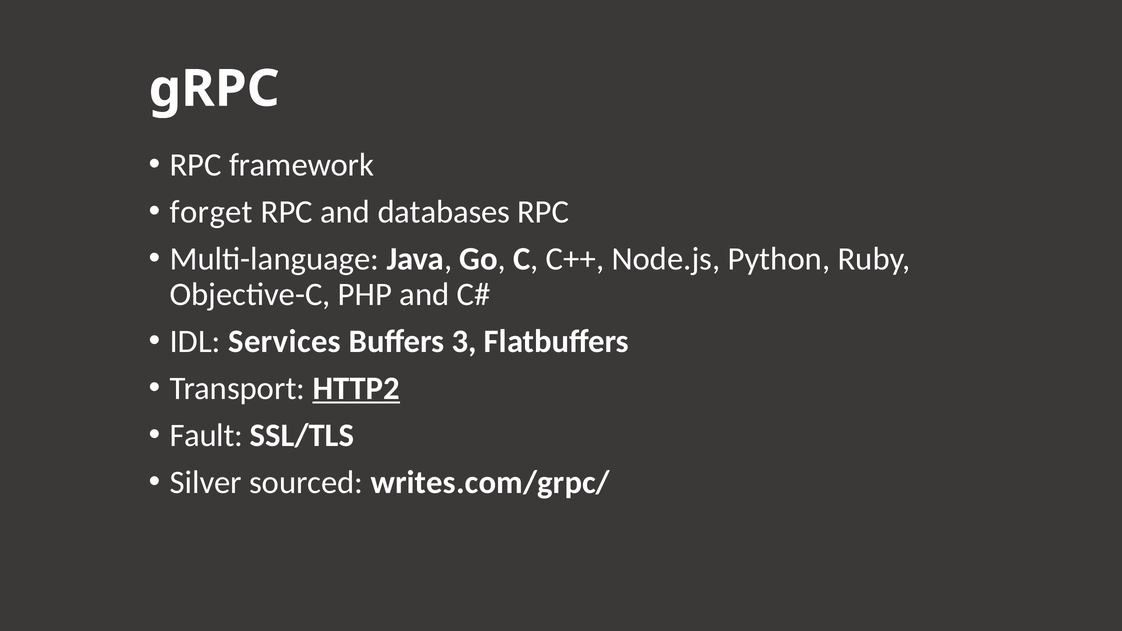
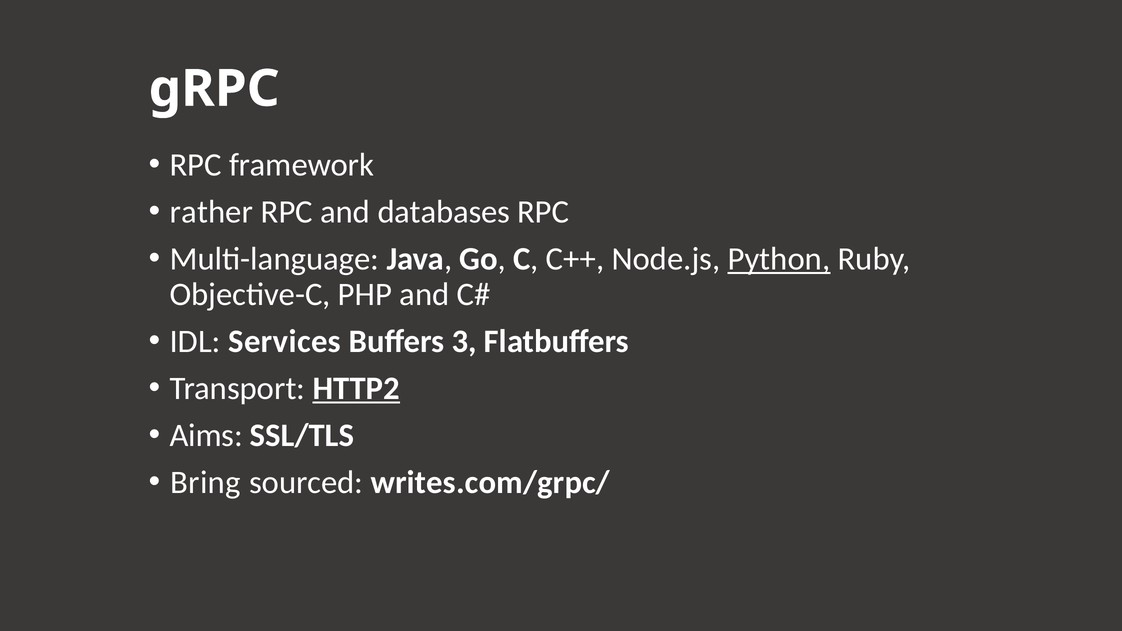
forget: forget -> rather (211, 212)
Python underline: none -> present (779, 259)
Fault: Fault -> Aims (206, 436)
Silver: Silver -> Bring (206, 483)
